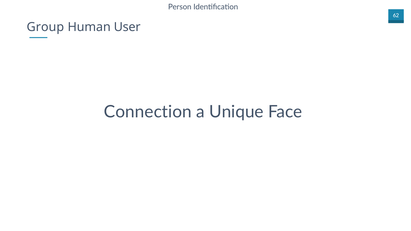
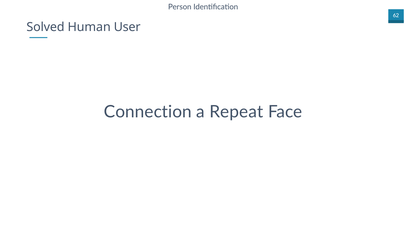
Group: Group -> Solved (45, 27)
Unique: Unique -> Repeat (236, 112)
